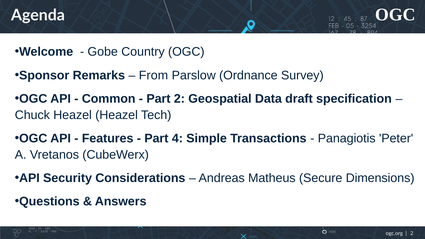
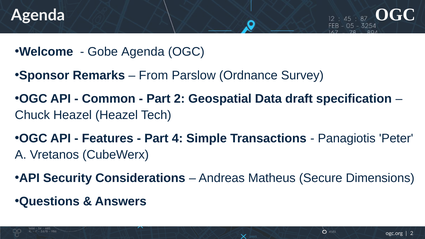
Gobe Country: Country -> Agenda (143, 52)
